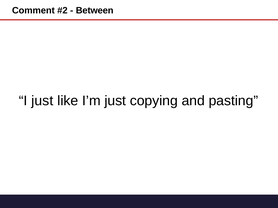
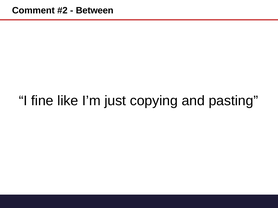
I just: just -> fine (42, 101)
